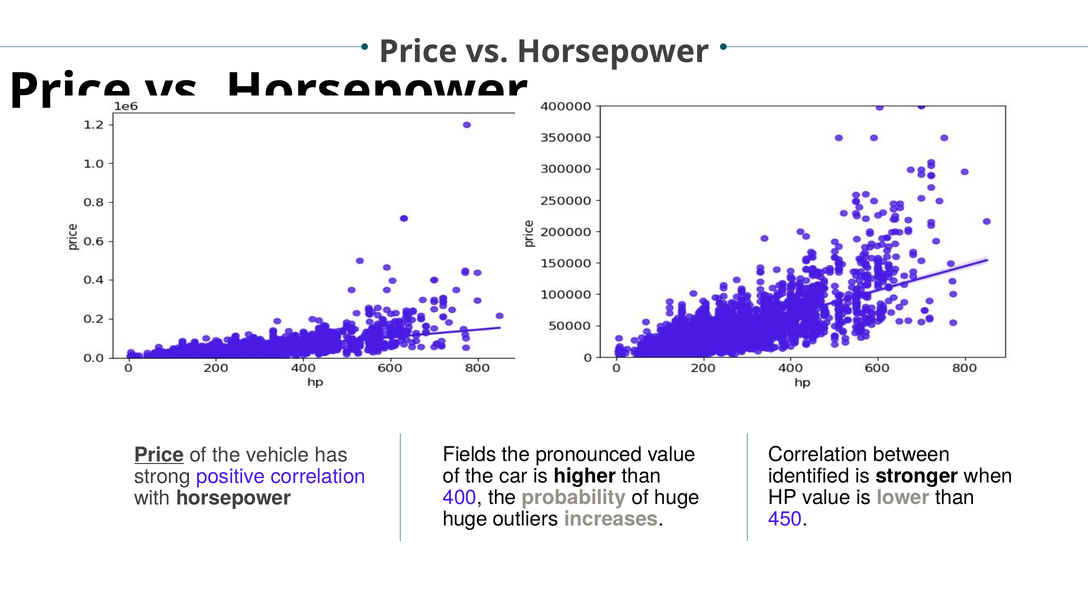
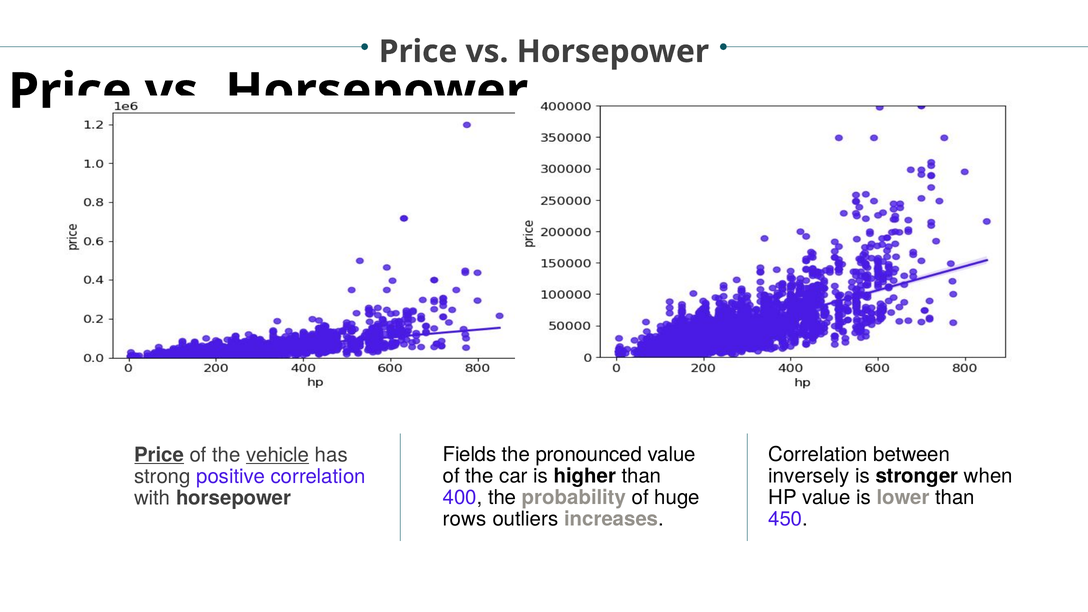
vehicle underline: none -> present (278, 455)
identified: identified -> inversely (809, 476)
huge: huge -> rows (465, 519)
